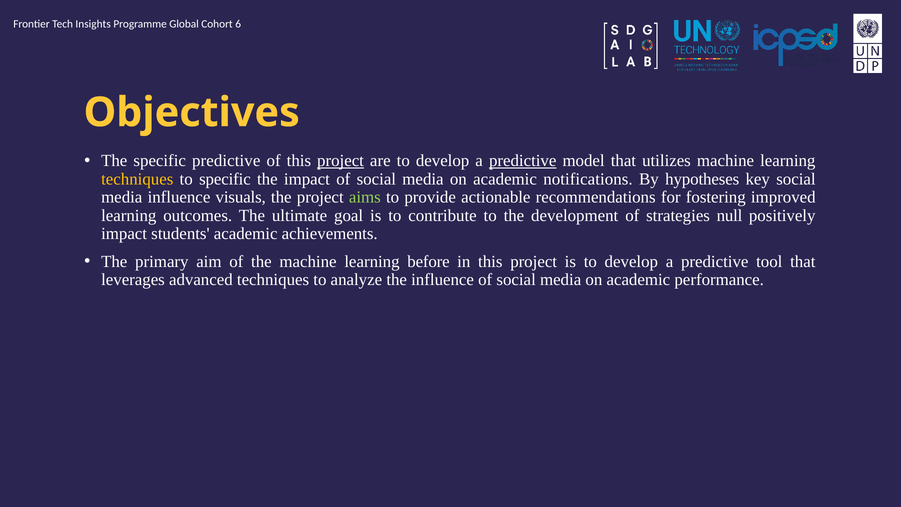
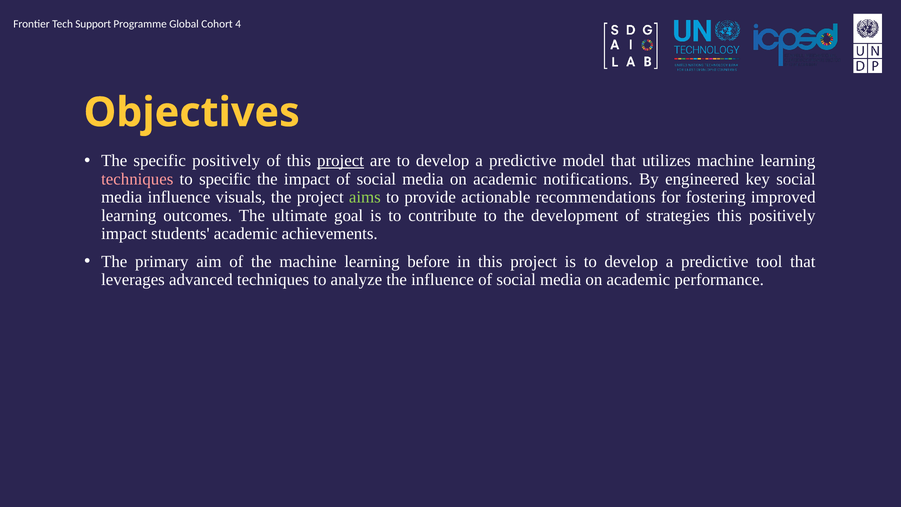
Insights: Insights -> Support (93, 24)
6: 6 -> 4 (238, 24)
specific predictive: predictive -> positively (226, 161)
predictive underline: present -> none (523, 161)
techniques colour: yellow -> pink (137, 179)
hypotheses: hypotheses -> engineered (702, 179)
strategies null: null -> this (729, 216)
